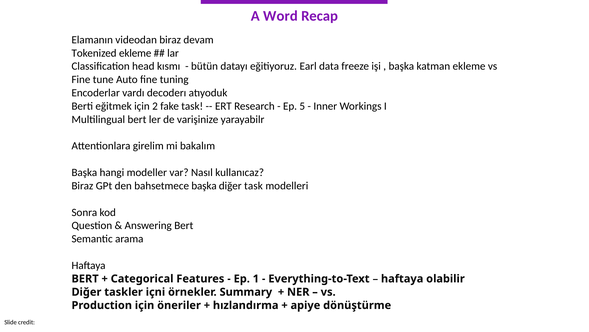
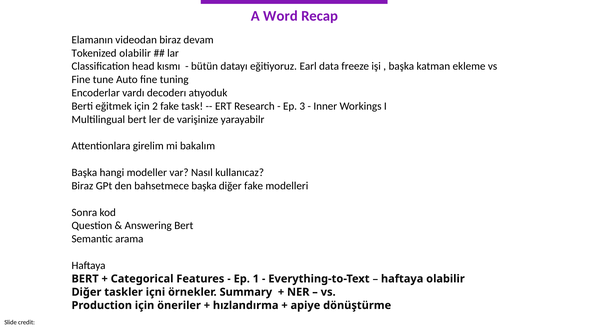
Tokenized ekleme: ekleme -> olabilir (135, 53)
5: 5 -> 3 (302, 106)
diğer task: task -> fake (254, 185)
